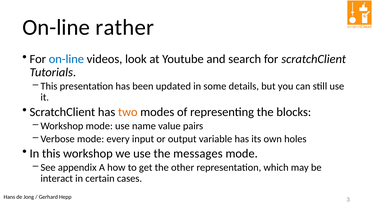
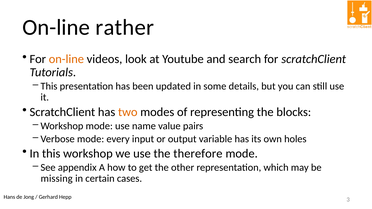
on-line colour: blue -> orange (66, 59)
messages: messages -> therefore (198, 154)
interact: interact -> missing (57, 179)
